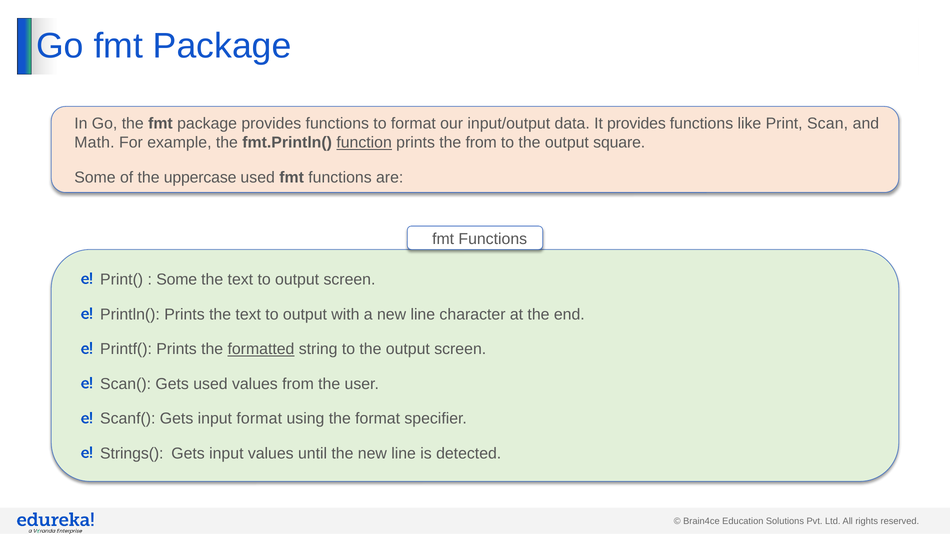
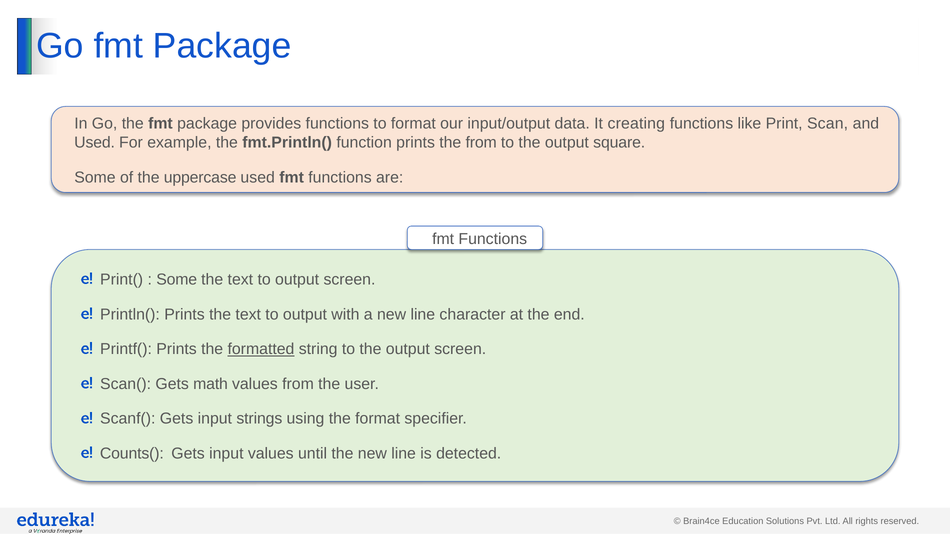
It provides: provides -> creating (636, 124)
Math: Math -> Used (95, 143)
function underline: present -> none (364, 143)
Gets used: used -> math (211, 384)
input format: format -> strings (259, 419)
Strings(: Strings( -> Counts( (132, 454)
